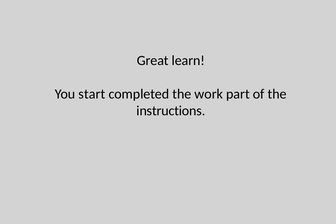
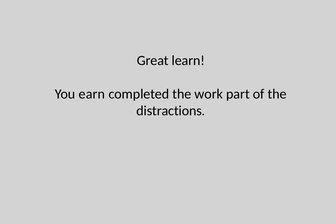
start: start -> earn (92, 94)
instructions: instructions -> distractions (171, 111)
